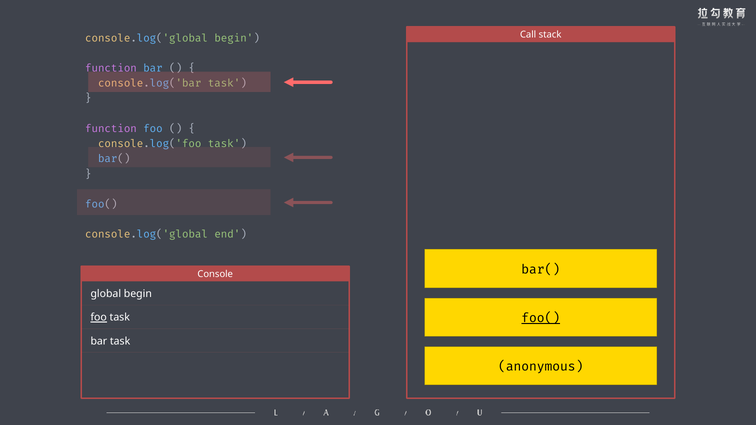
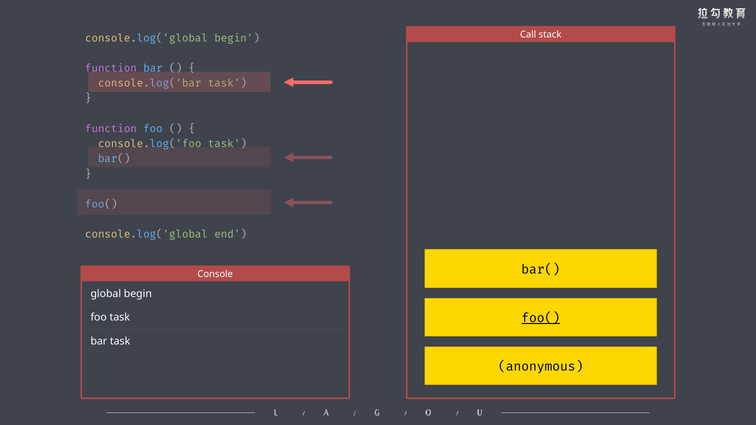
foo underline: present -> none (99, 318)
